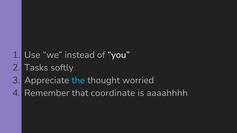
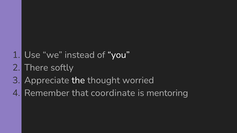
Tasks: Tasks -> There (36, 68)
the colour: light blue -> white (78, 80)
aaaahhhh: aaaahhhh -> mentoring (167, 93)
